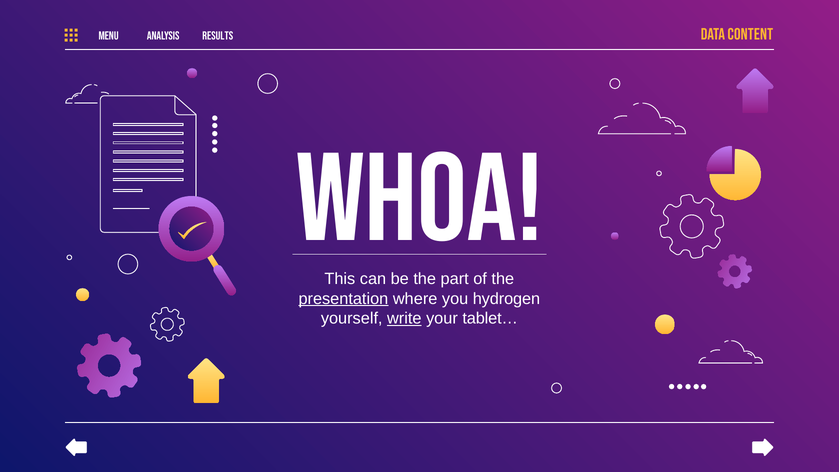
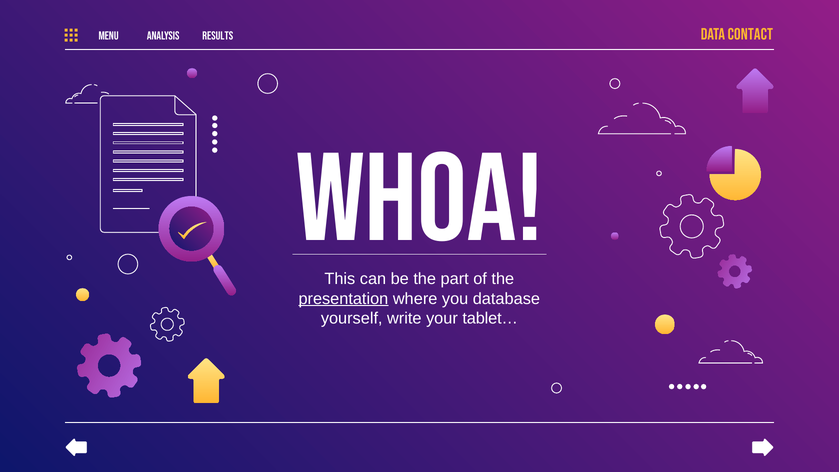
CONTENT: CONTENT -> CONTACT (750, 34)
hydrogen: hydrogen -> database (506, 299)
write underline: present -> none (404, 318)
